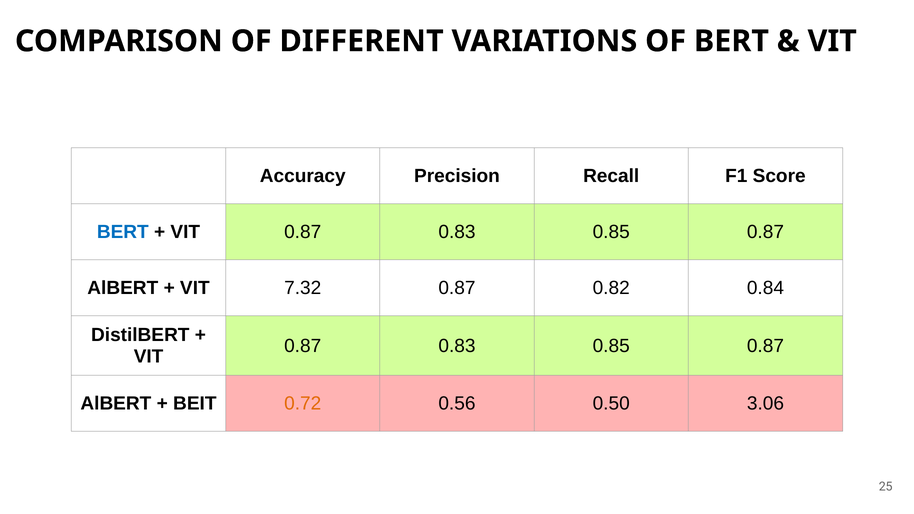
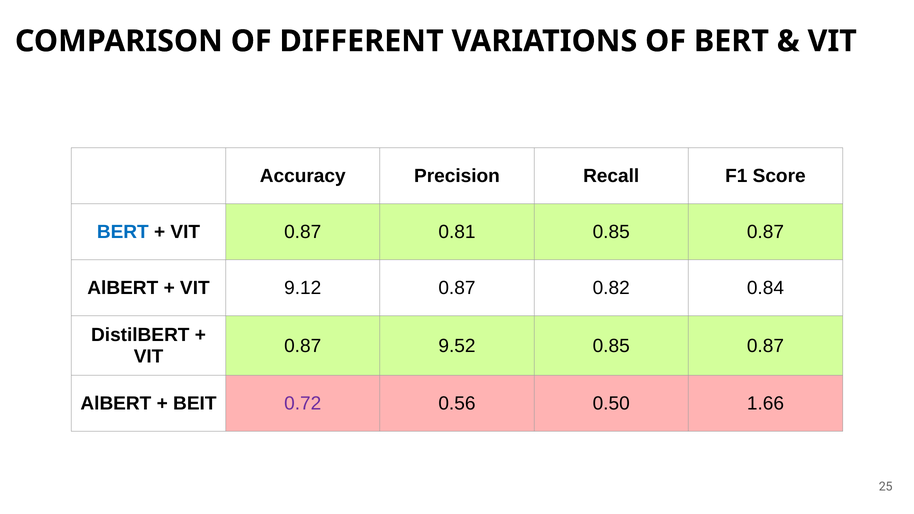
0.83: 0.83 -> 0.81 (457, 232)
7.32: 7.32 -> 9.12 (303, 288)
0.83: 0.83 -> 9.52 (457, 346)
0.72 colour: orange -> purple (303, 404)
3.06: 3.06 -> 1.66 (765, 404)
